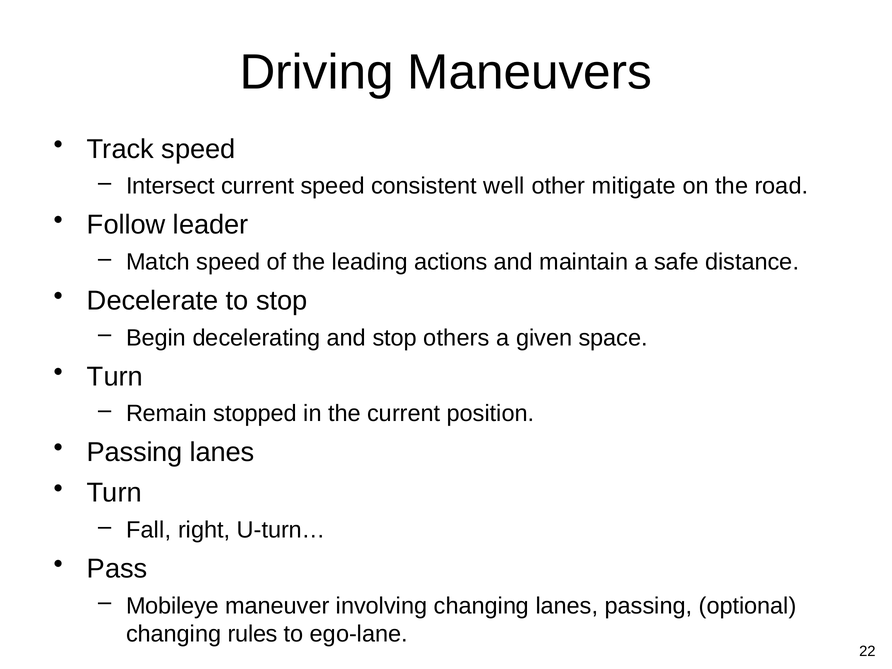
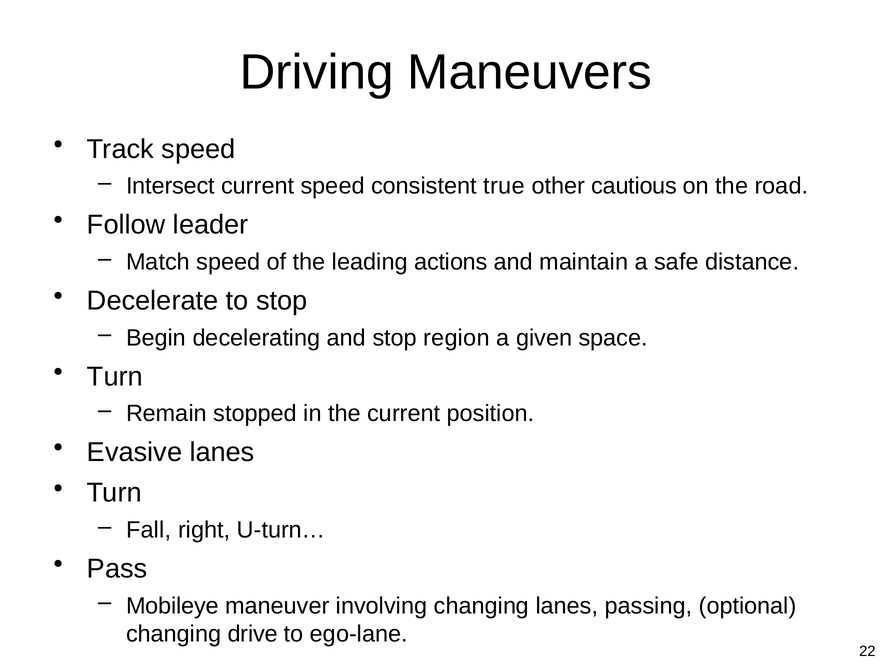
well: well -> true (504, 186)
mitigate: mitigate -> cautious (634, 186)
others: others -> region (457, 338)
Passing: Passing -> Evasive (135, 452)
rules: rules -> drive (253, 634)
